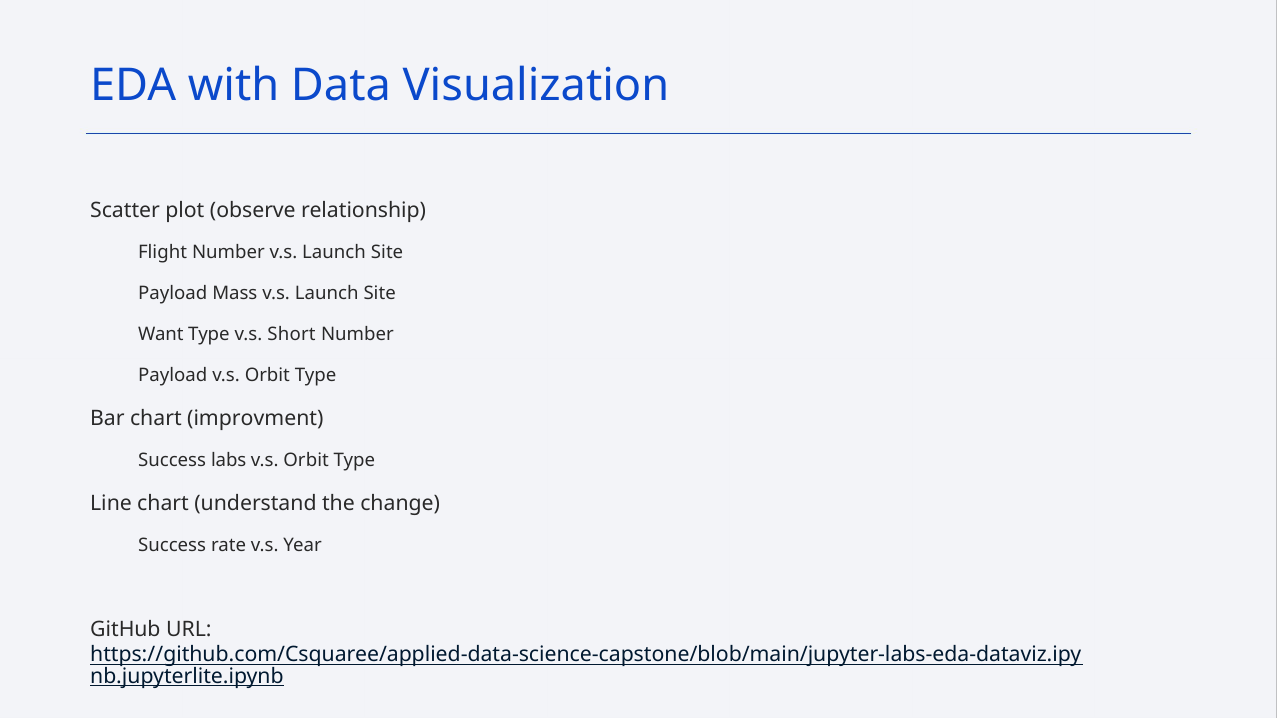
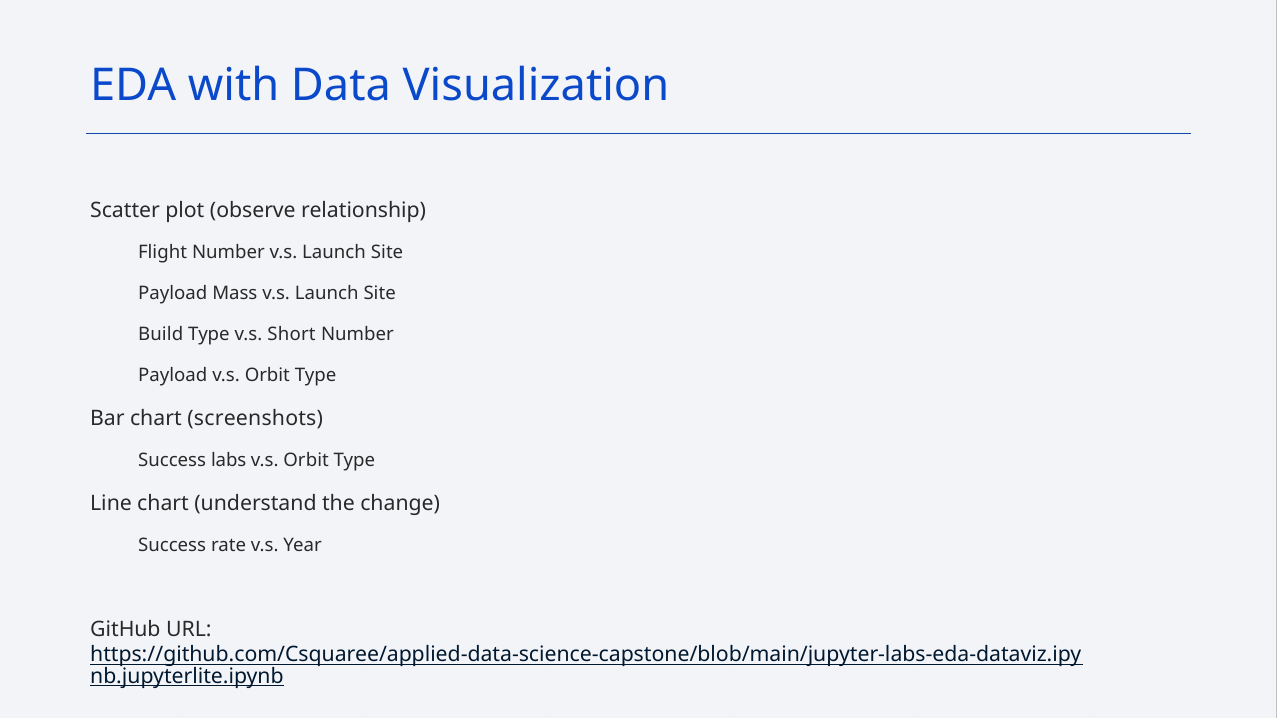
Want: Want -> Build (161, 335)
improvment: improvment -> screenshots (255, 418)
